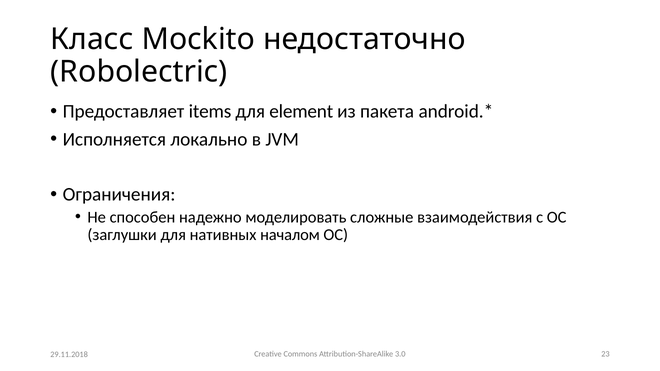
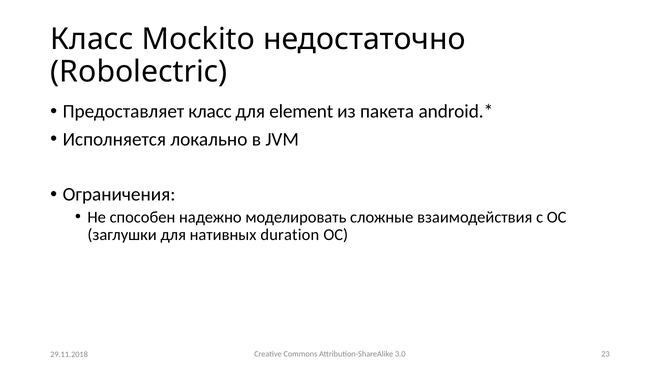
Предоставляет items: items -> класс (210, 112)
началом: началом -> duration (290, 235)
